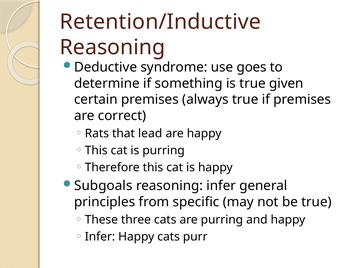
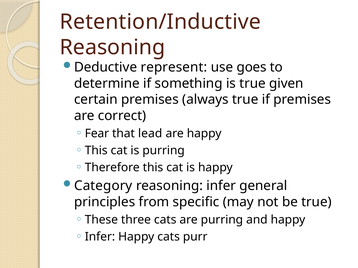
syndrome: syndrome -> represent (174, 67)
Rats: Rats -> Fear (97, 134)
Subgoals: Subgoals -> Category (103, 186)
